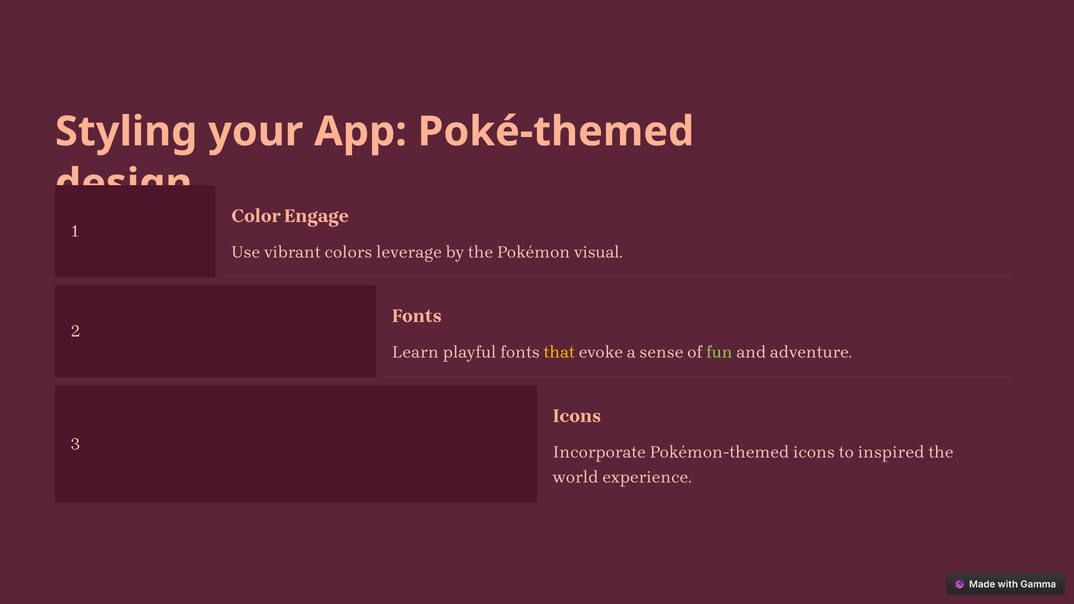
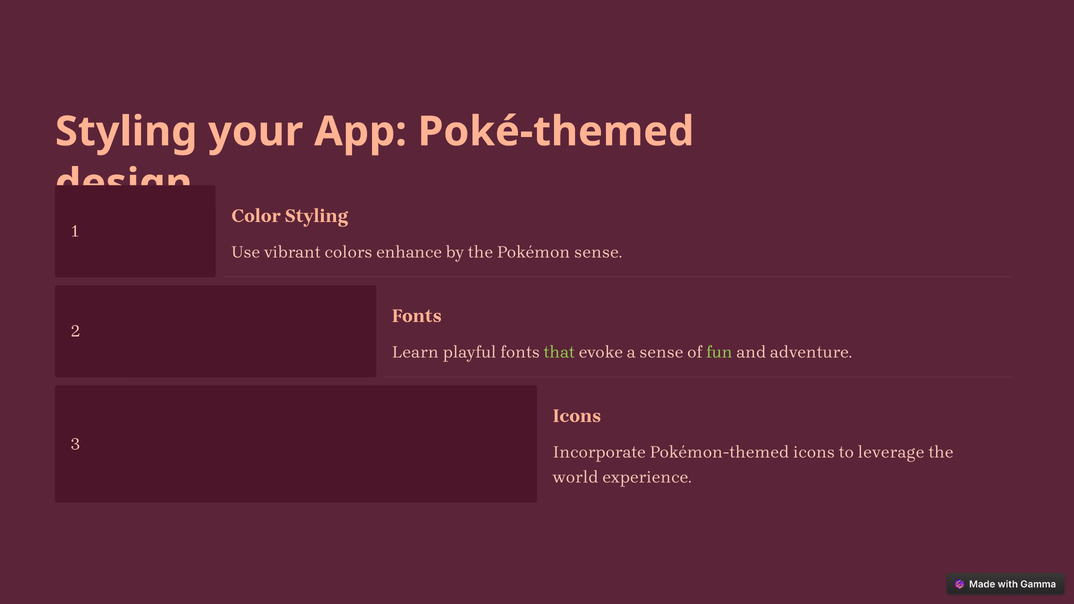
Color Engage: Engage -> Styling (316, 216)
leverage: leverage -> enhance (409, 252)
Pokémon visual: visual -> sense (598, 252)
that colour: yellow -> light green (559, 352)
inspired: inspired -> leverage (891, 452)
